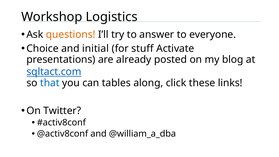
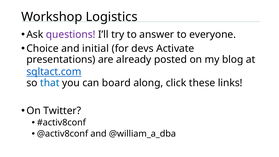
questions colour: orange -> purple (71, 35)
stuff: stuff -> devs (142, 48)
tables: tables -> board (116, 83)
